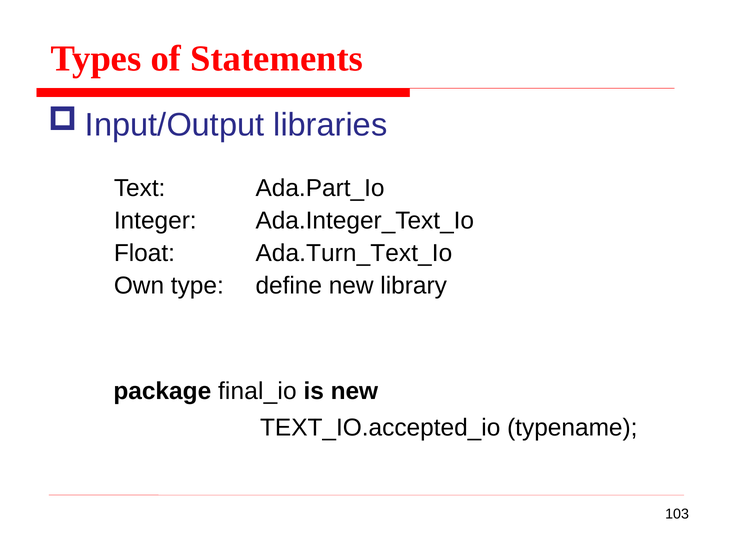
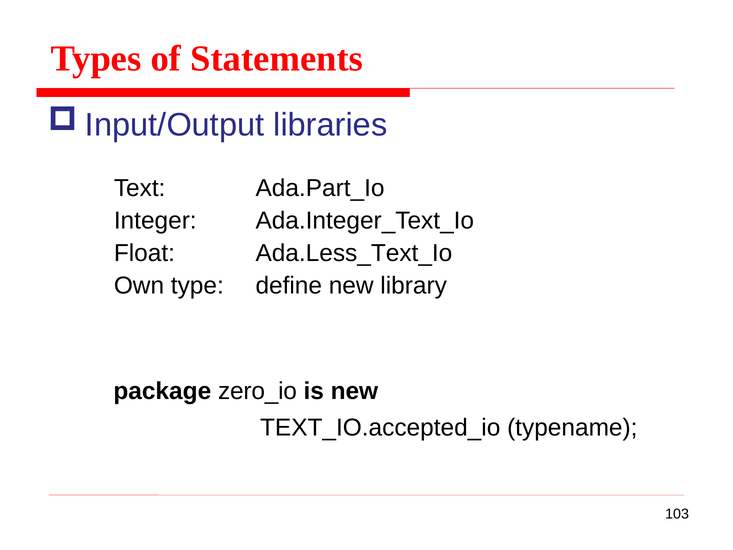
Ada.Turn_Text_Io: Ada.Turn_Text_Io -> Ada.Less_Text_Io (354, 253)
final_io: final_io -> zero_io (258, 391)
